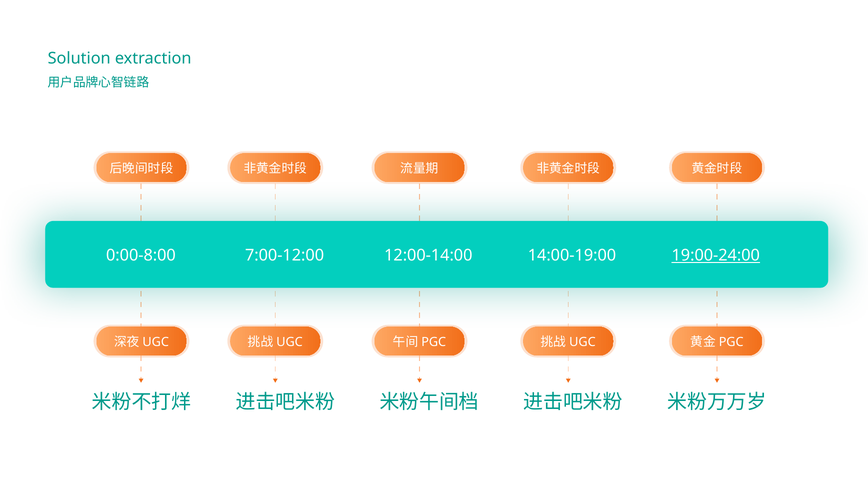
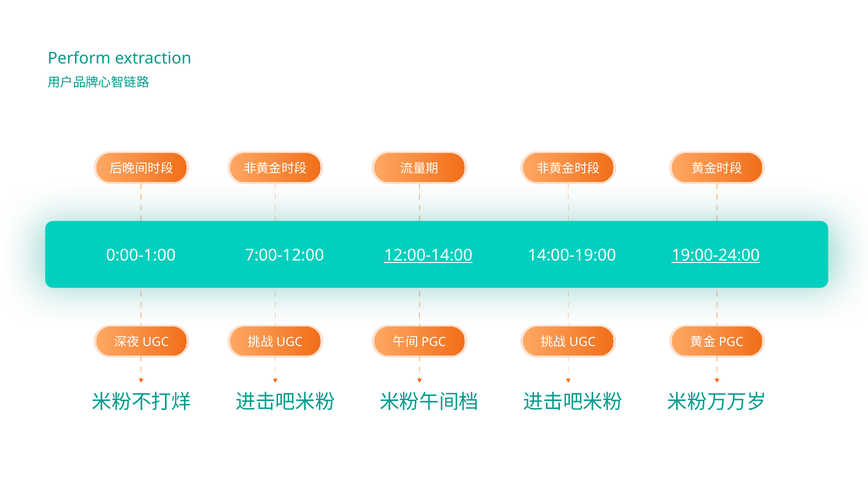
Solution: Solution -> Perform (79, 59)
0:00-8:00: 0:00-8:00 -> 0:00-1:00 (141, 255)
12:00-14:00 underline: none -> present (428, 255)
